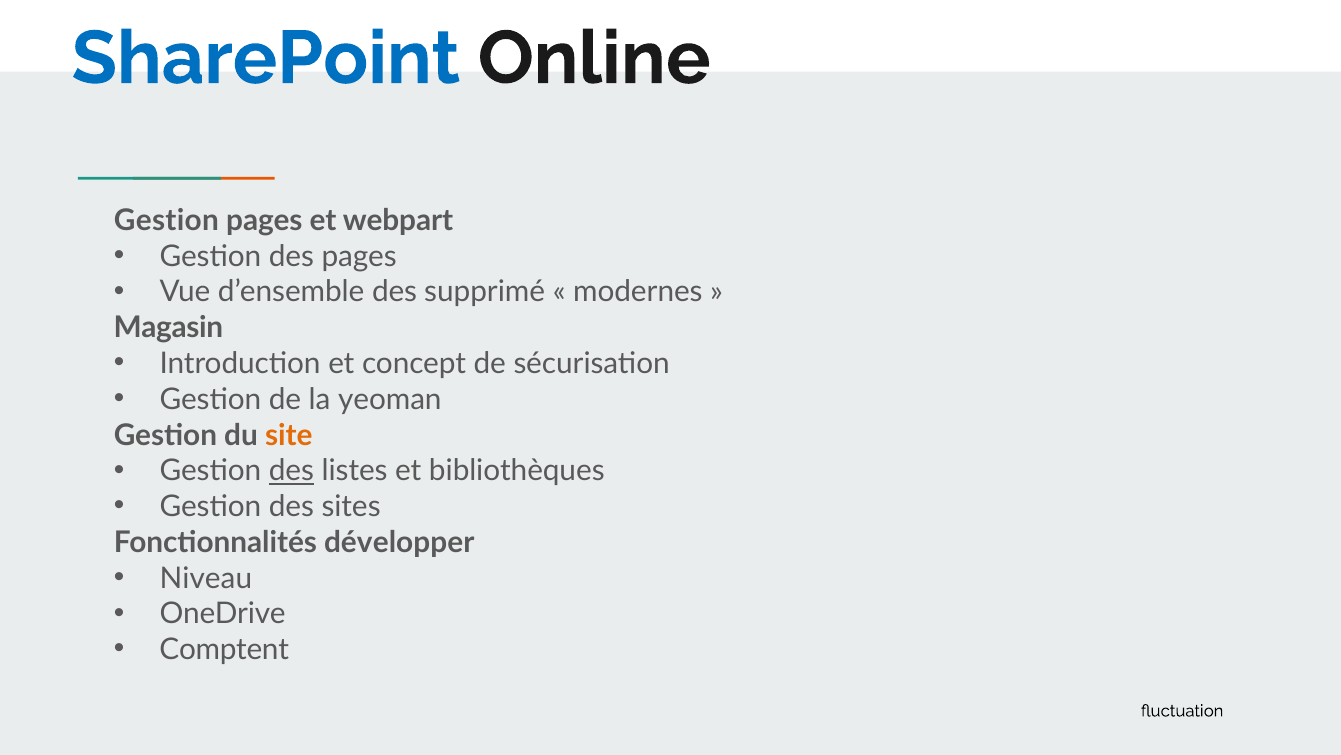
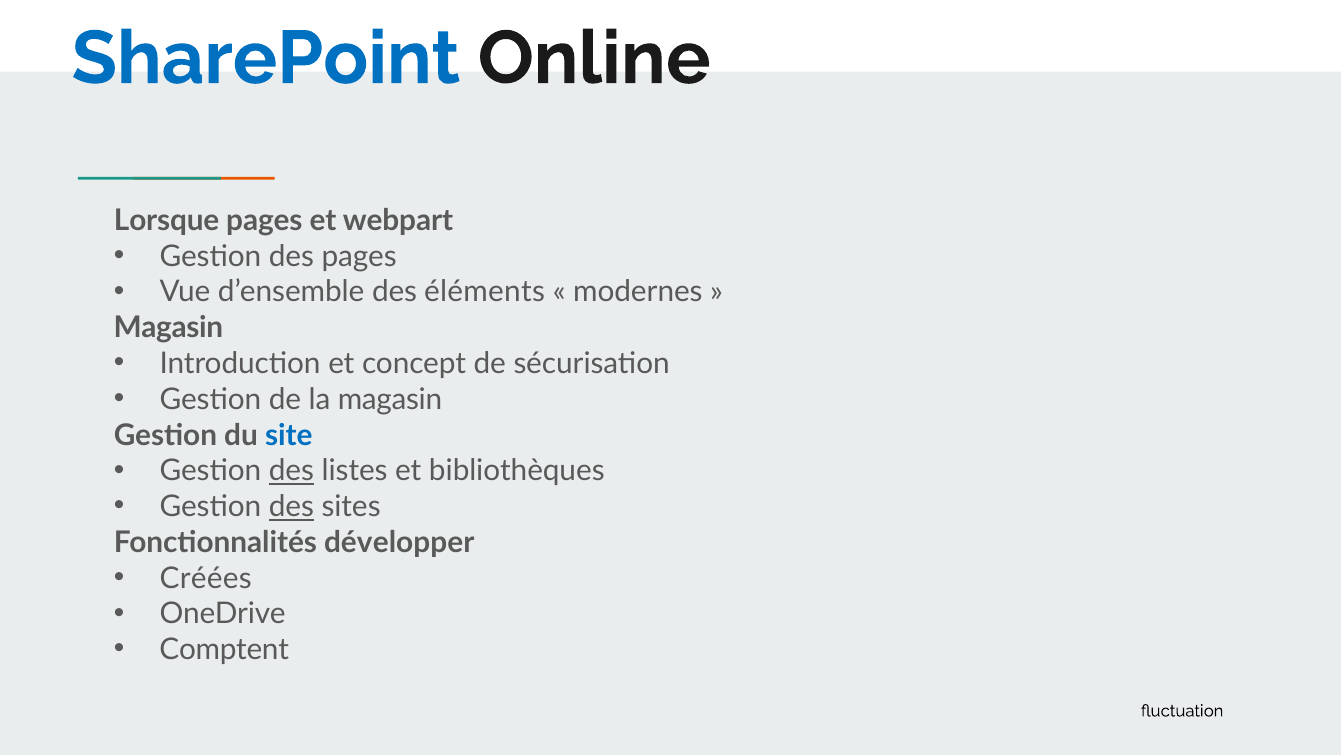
Gestion: Gestion -> Lorsque (167, 220)
supprimé: supprimé -> éléments (485, 292)
la yeoman: yeoman -> magasin (390, 399)
site colour: orange -> blue (289, 435)
des underline: none -> present (291, 506)
Niveau: Niveau -> Créées (206, 578)
